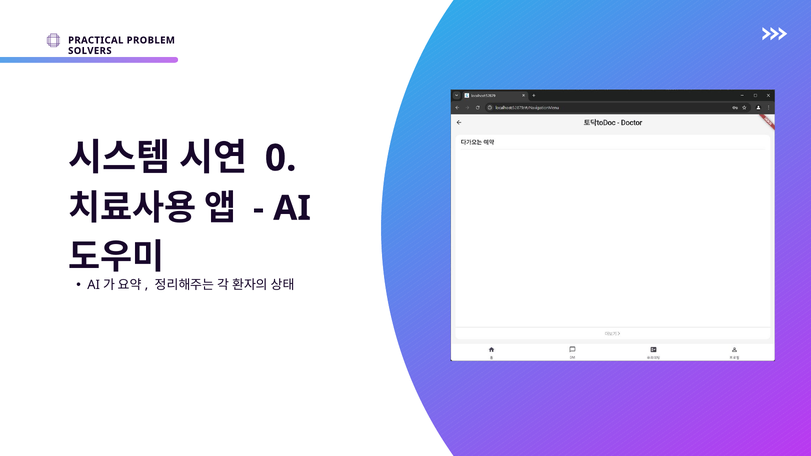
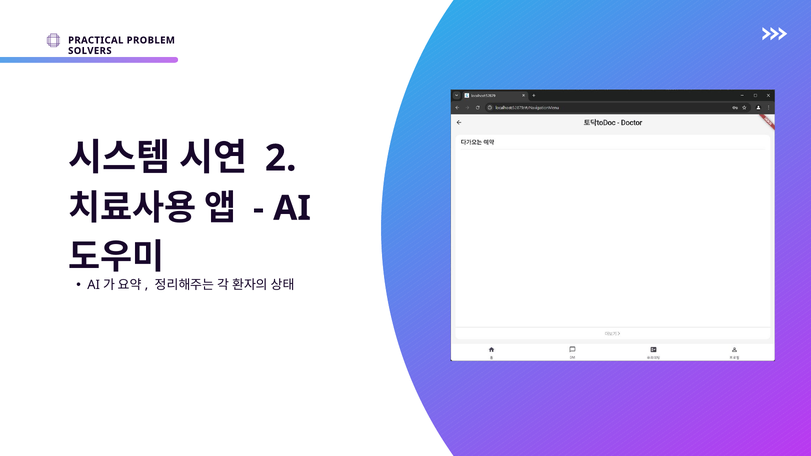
0: 0 -> 2 (281, 158)
